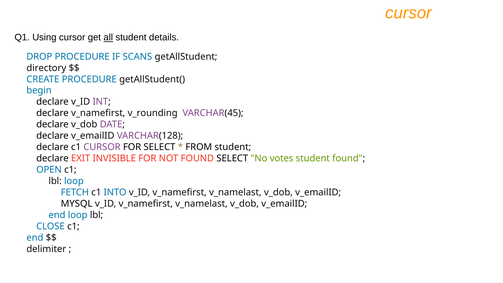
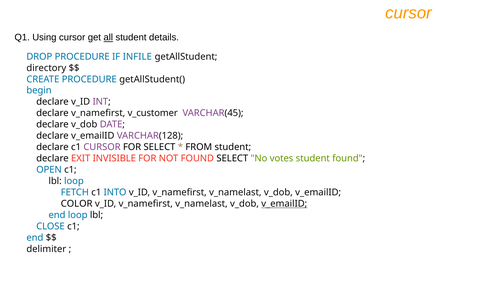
SCANS: SCANS -> INFILE (137, 57)
v_rounding: v_rounding -> v_customer (153, 113)
MYSQL: MYSQL -> COLOR (77, 204)
v_emailID underline: none -> present (284, 204)
